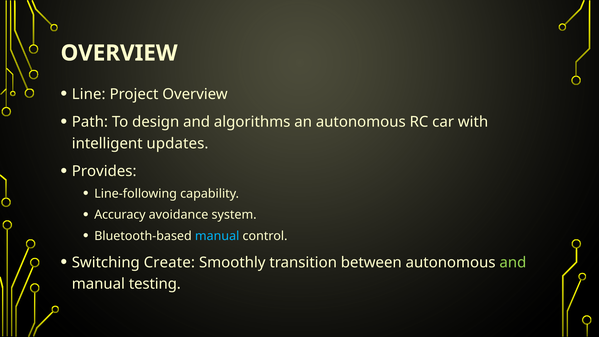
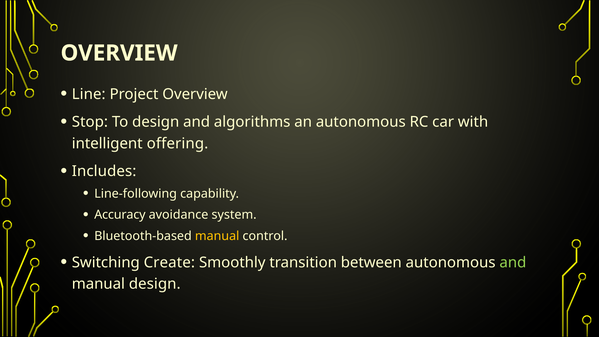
Path: Path -> Stop (90, 122)
updates: updates -> offering (177, 144)
Provides: Provides -> Includes (104, 171)
manual colour: light blue -> yellow (217, 236)
manual testing: testing -> design (155, 284)
